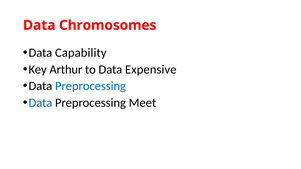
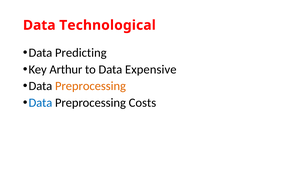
Chromosomes: Chromosomes -> Technological (108, 25)
Capability: Capability -> Predicting (81, 53)
Preprocessing colour: blue -> orange (90, 86)
Meet: Meet -> Costs (142, 103)
